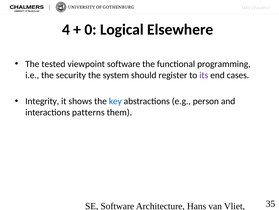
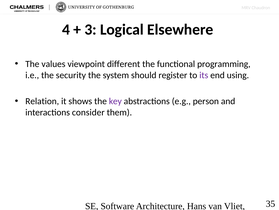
0: 0 -> 3 (91, 29)
tested: tested -> values (53, 64)
viewpoint software: software -> different (124, 64)
cases: cases -> using (238, 75)
Integrity: Integrity -> Relation (42, 101)
key colour: blue -> purple (115, 101)
patterns: patterns -> consider (88, 112)
